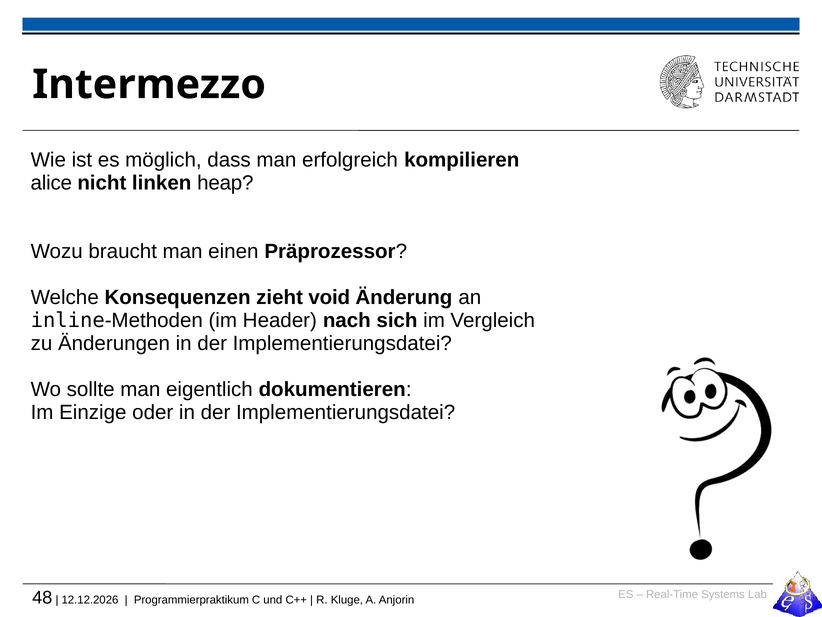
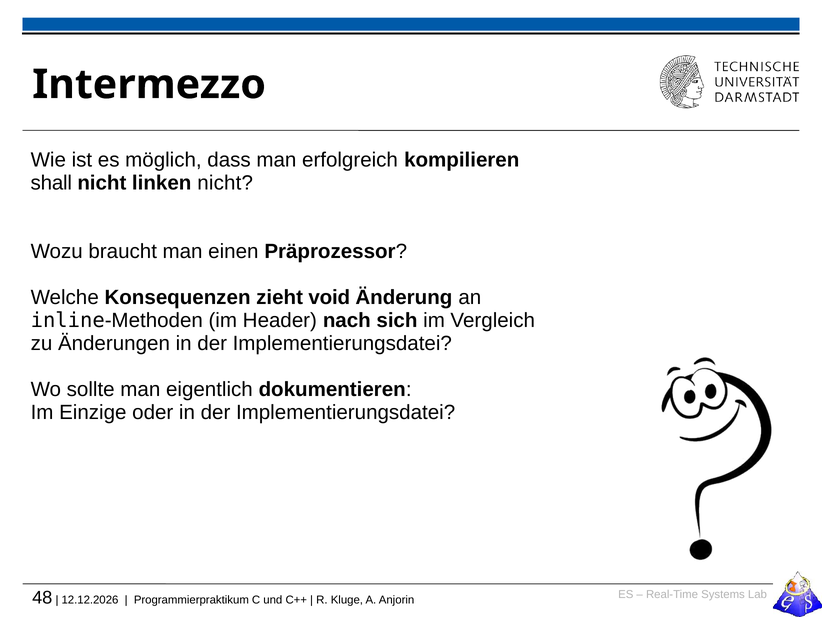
alice: alice -> shall (51, 183)
linken heap: heap -> nicht (225, 183)
